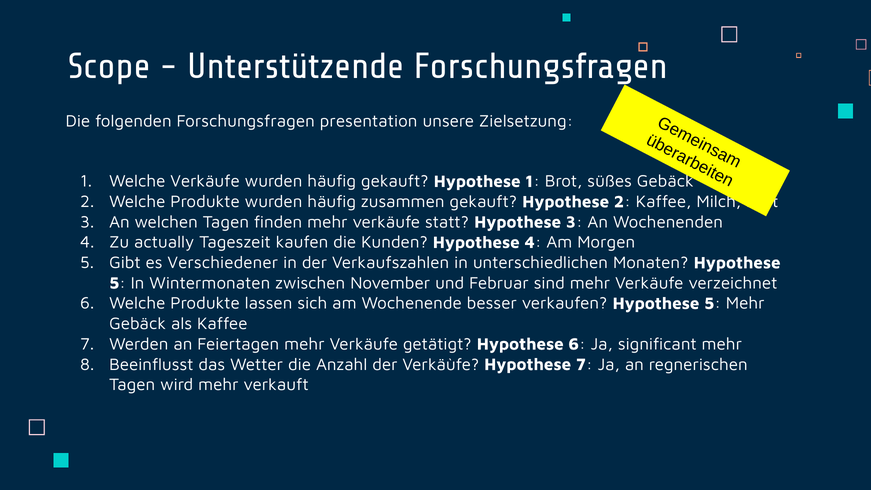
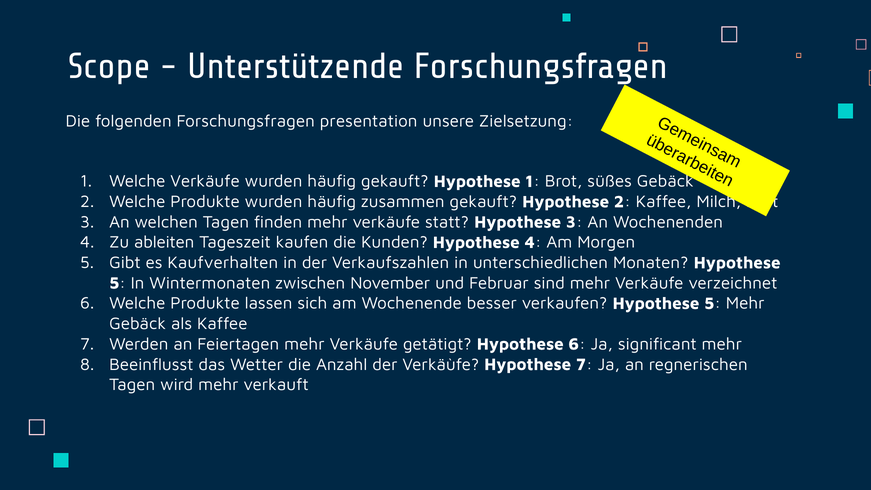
actually: actually -> ableiten (164, 242)
Verschiedener: Verschiedener -> Kaufverhalten (223, 263)
